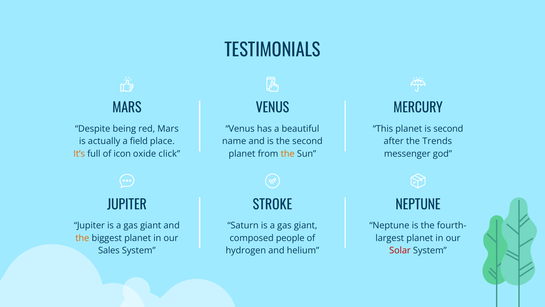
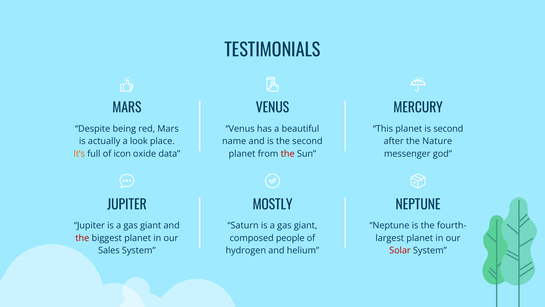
field: field -> look (139, 141)
Trends: Trends -> Nature (437, 141)
click: click -> data (169, 154)
the colour: orange -> red (288, 154)
STROKE: STROKE -> MOSTLY (273, 205)
the colour: orange -> red (82, 238)
